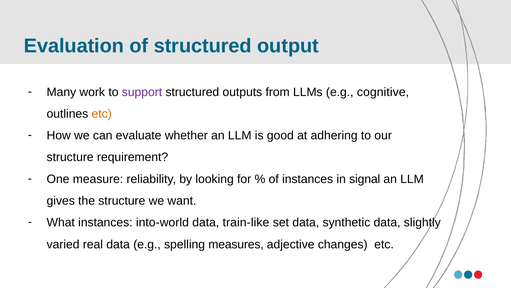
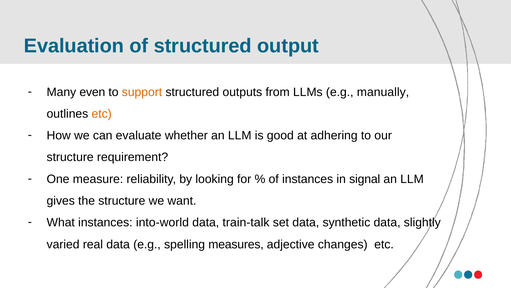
work: work -> even (92, 92)
support colour: purple -> orange (142, 92)
cognitive: cognitive -> manually (383, 92)
train-like: train-like -> train-talk (246, 222)
